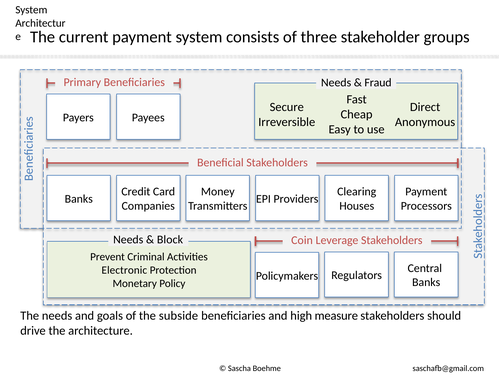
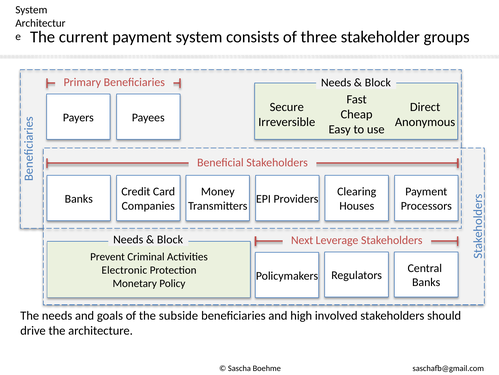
Fraud: Fraud -> Block (378, 83)
Coin: Coin -> Next (302, 240)
measure: measure -> involved (336, 315)
